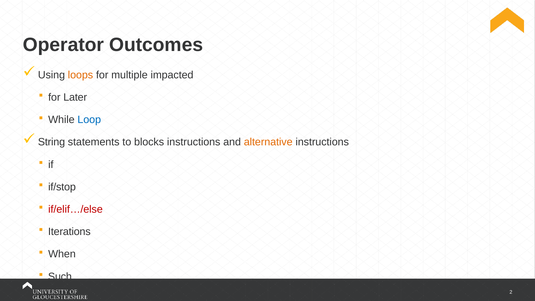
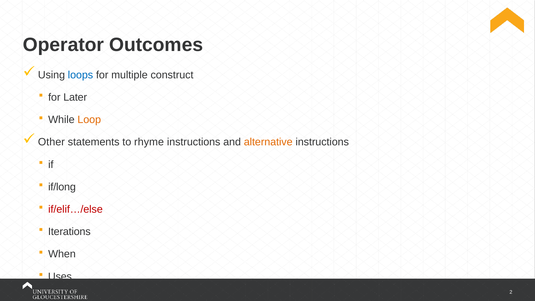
loops colour: orange -> blue (80, 75)
impacted: impacted -> construct (172, 75)
Loop colour: blue -> orange (89, 120)
String: String -> Other (51, 142)
blocks: blocks -> rhyme (149, 142)
if/stop: if/stop -> if/long (62, 187)
Such: Such -> Uses (60, 276)
